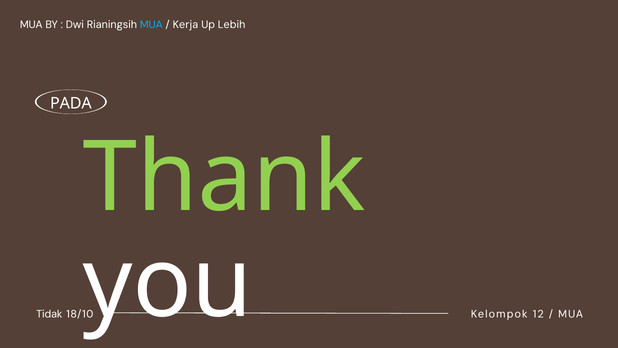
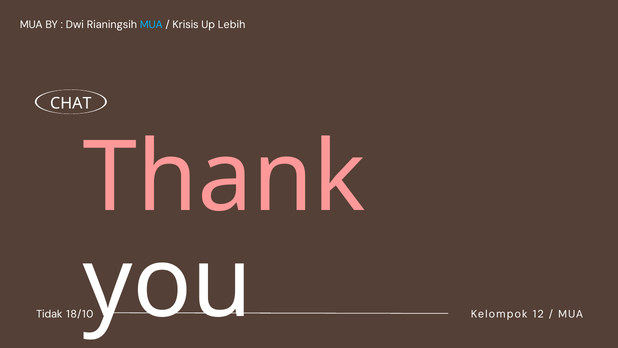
Kerja: Kerja -> Krisis (186, 25)
PADA: PADA -> CHAT (71, 103)
Thank colour: light green -> pink (224, 178)
